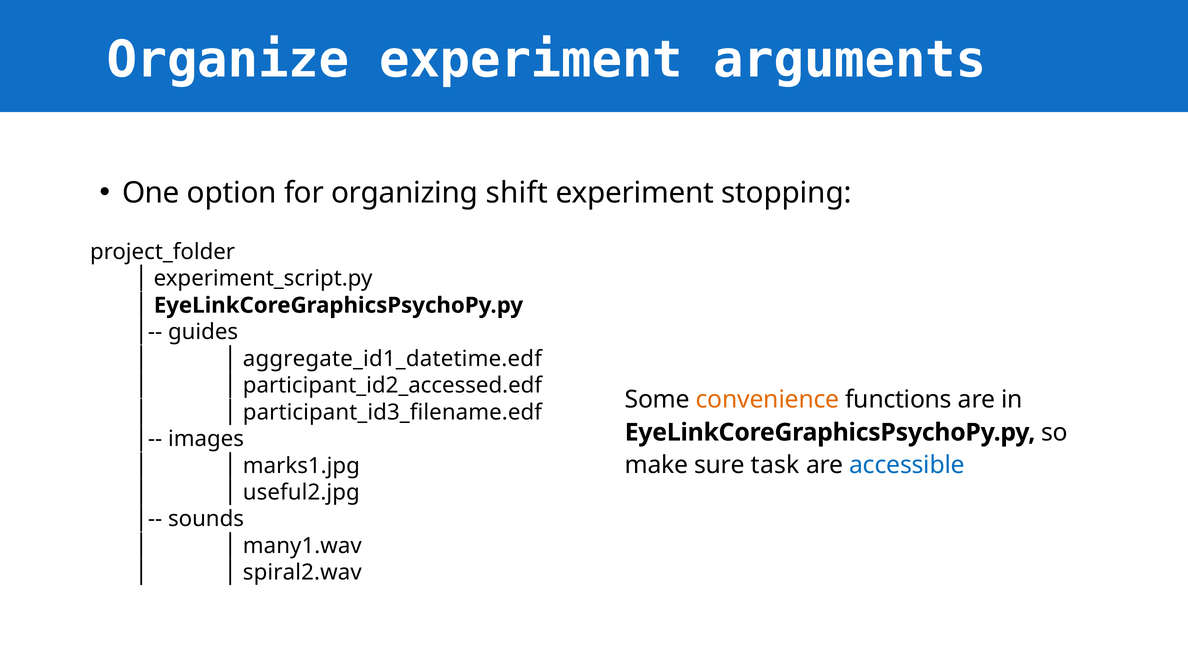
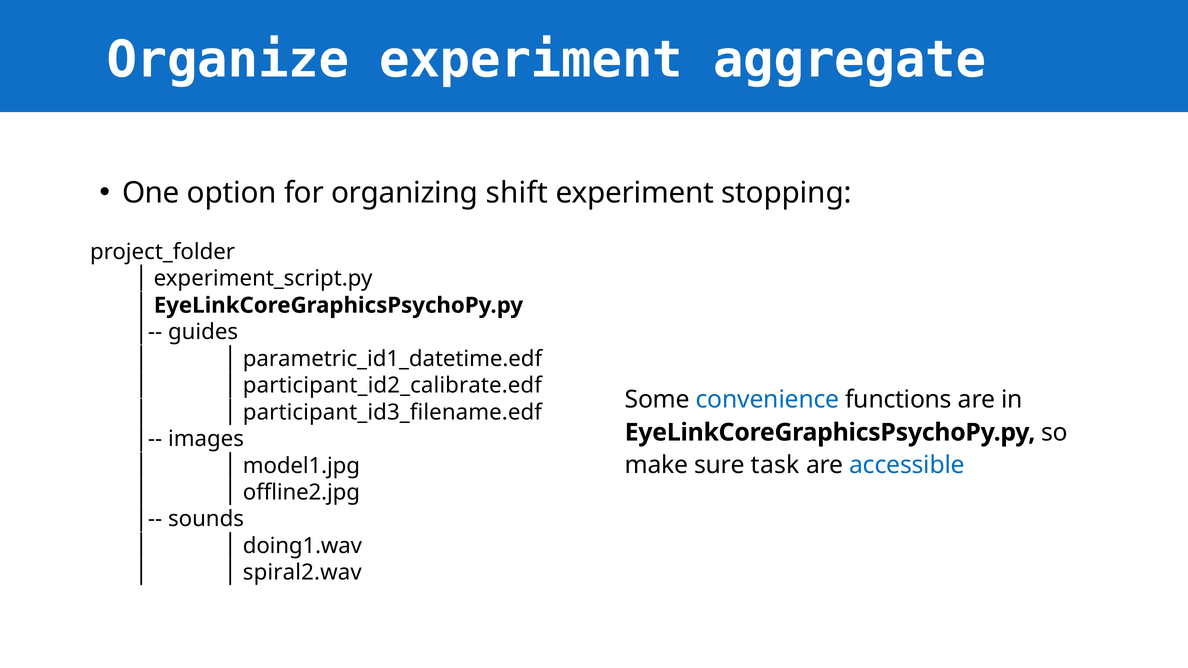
arguments: arguments -> aggregate (850, 60)
aggregate_id1_datetime.edf: aggregate_id1_datetime.edf -> parametric_id1_datetime.edf (393, 359)
participant_id2_accessed.edf: participant_id2_accessed.edf -> participant_id2_calibrate.edf (392, 386)
convenience colour: orange -> blue (768, 400)
marks1.jpg: marks1.jpg -> model1.jpg (301, 466)
useful2.jpg: useful2.jpg -> offline2.jpg (301, 493)
many1.wav: many1.wav -> doing1.wav (302, 546)
